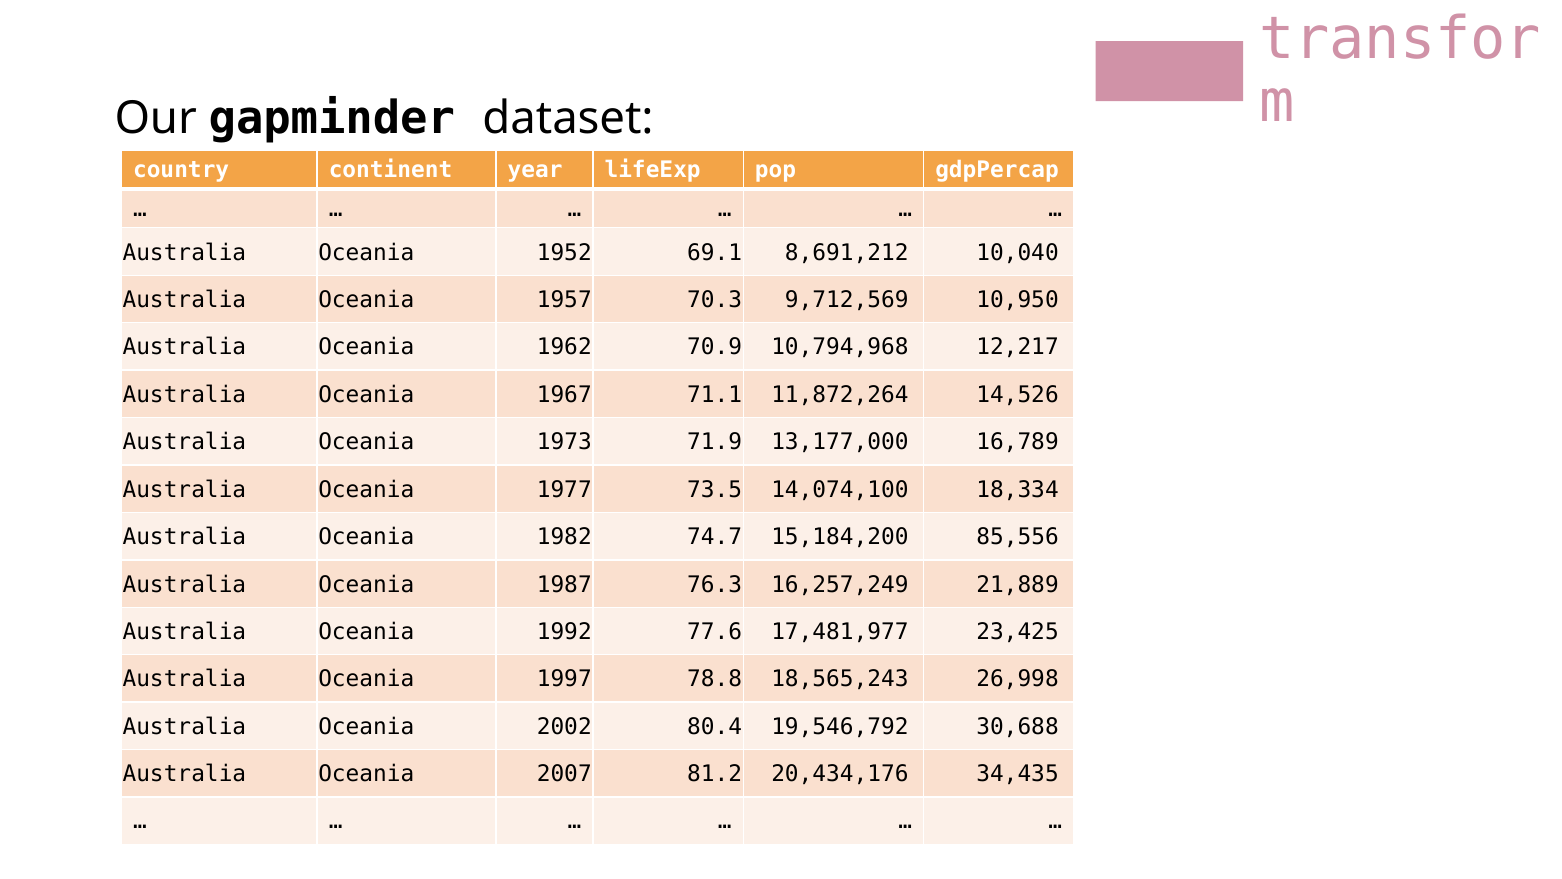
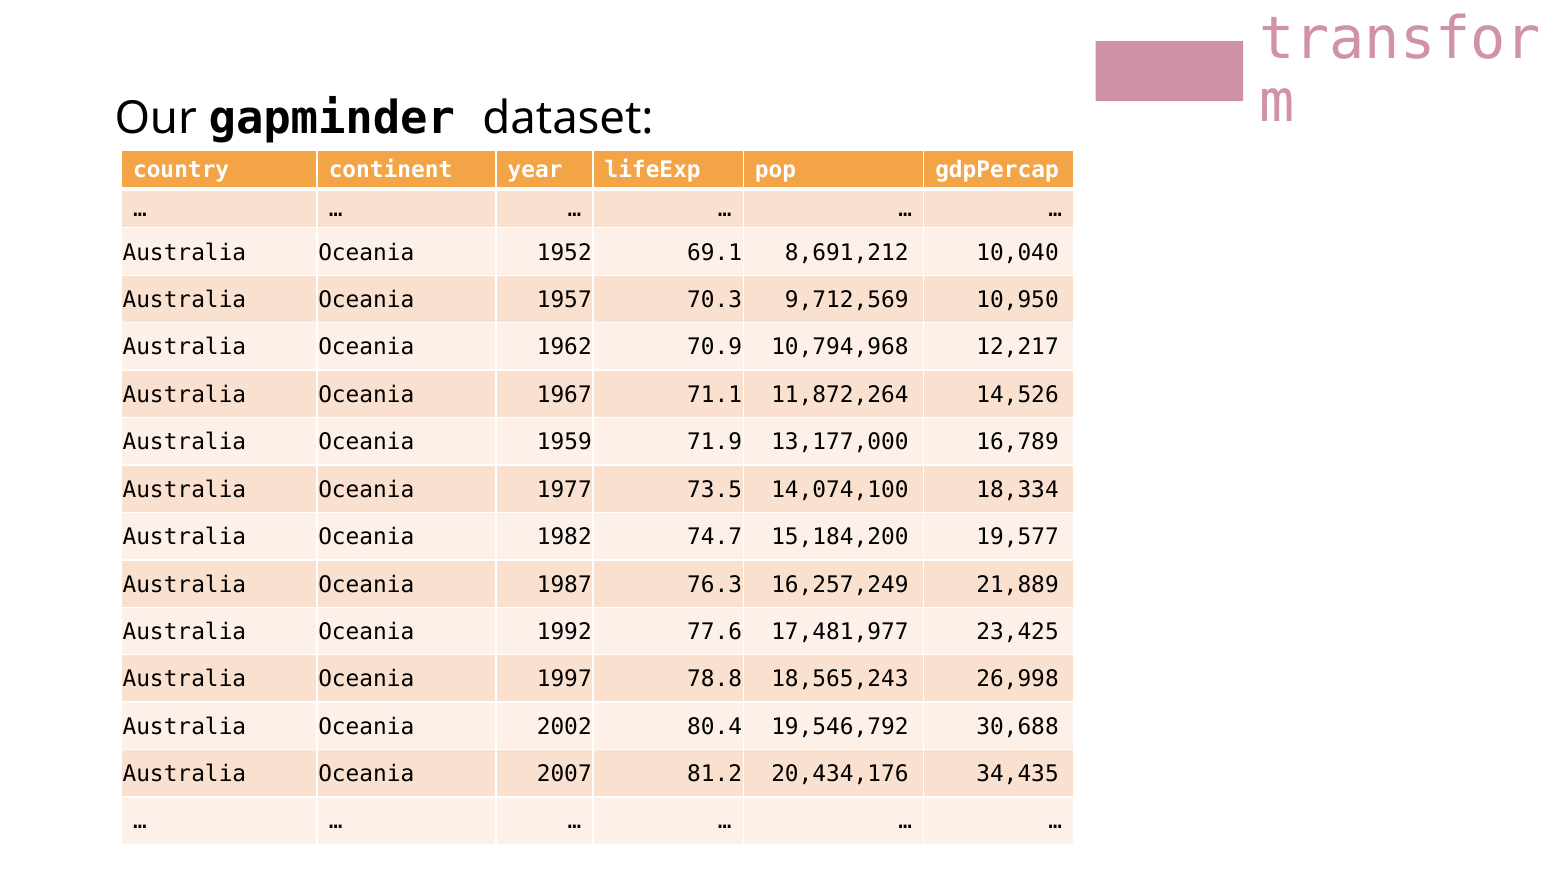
1973: 1973 -> 1959 (564, 442)
85,556: 85,556 -> 19,577 (1018, 537)
